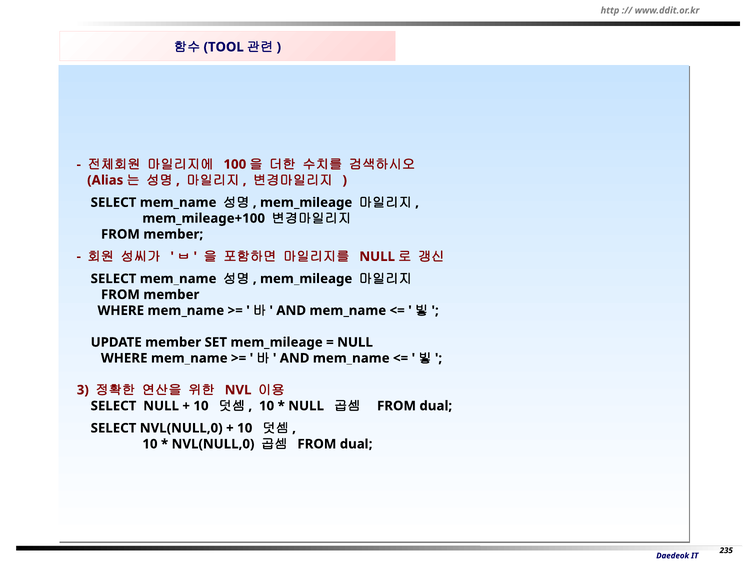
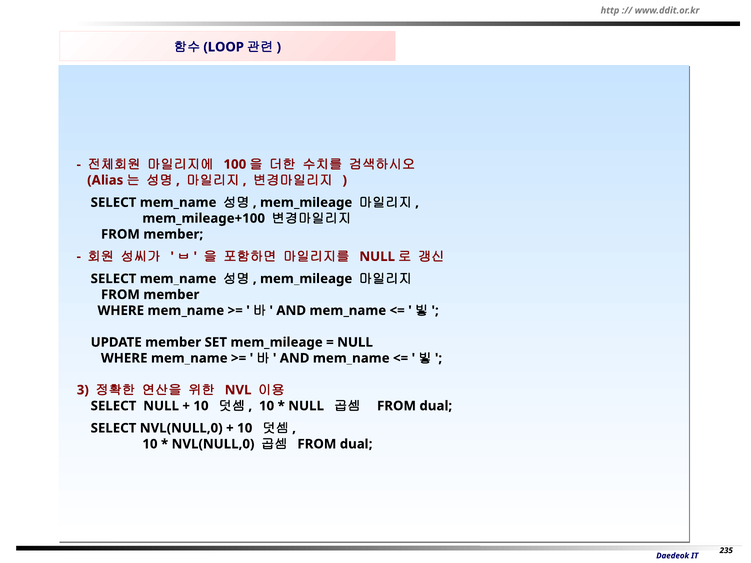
TOOL: TOOL -> LOOP (224, 47)
